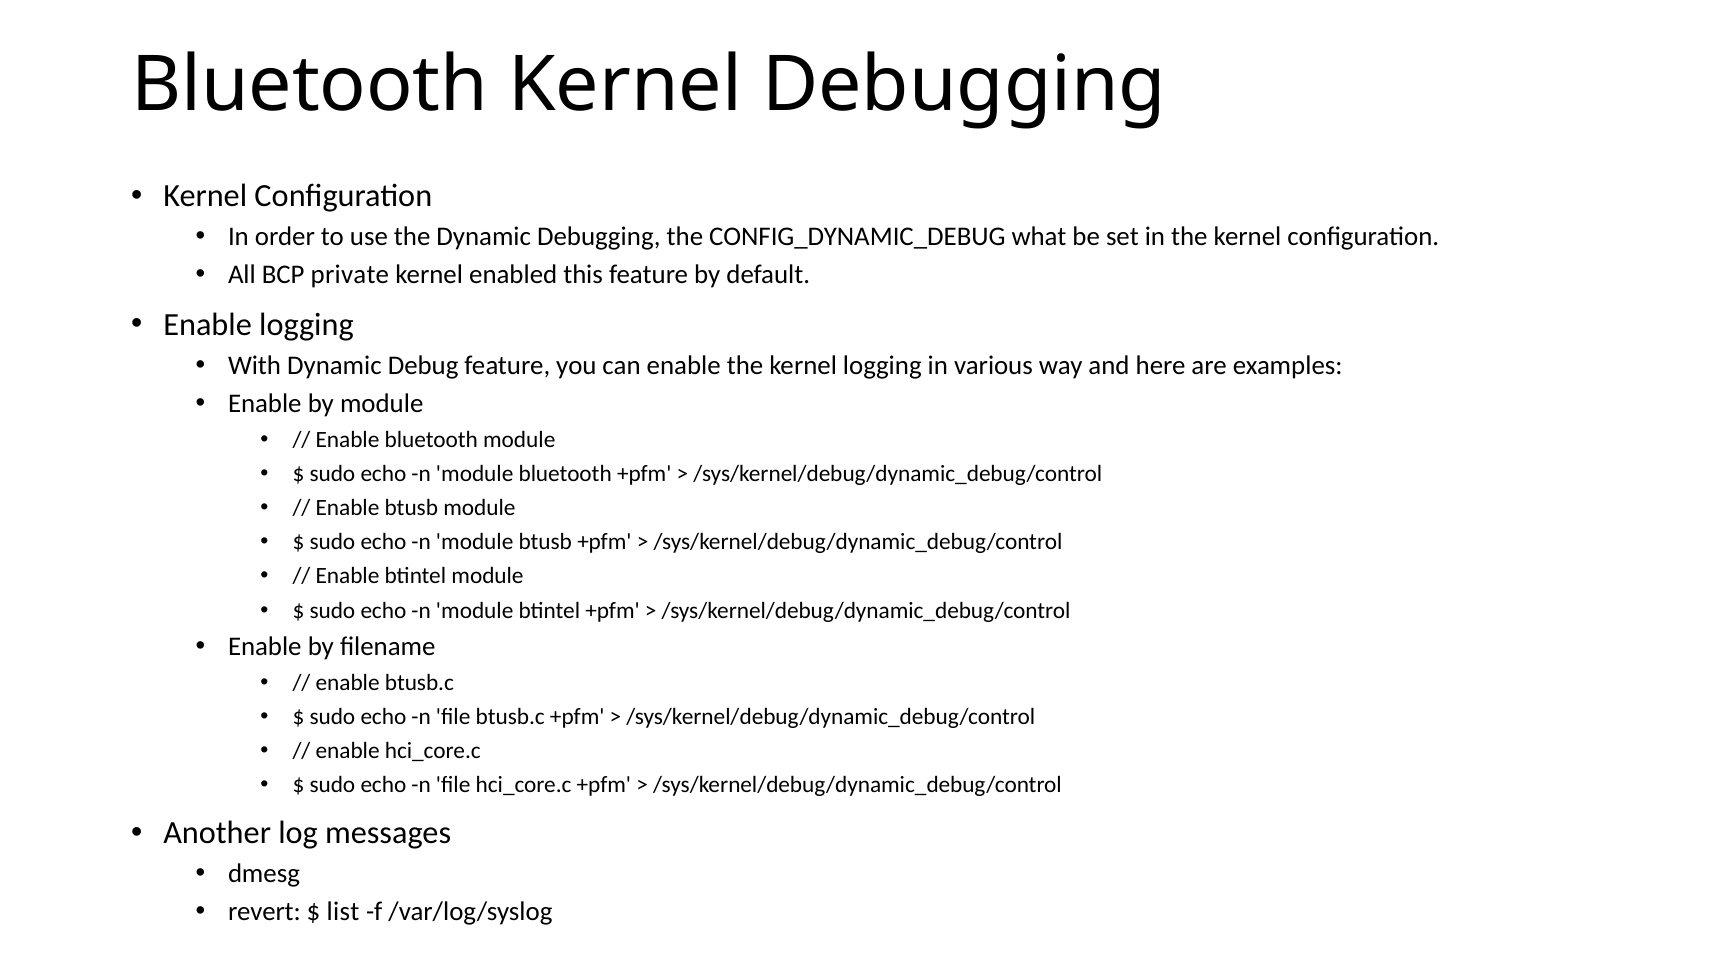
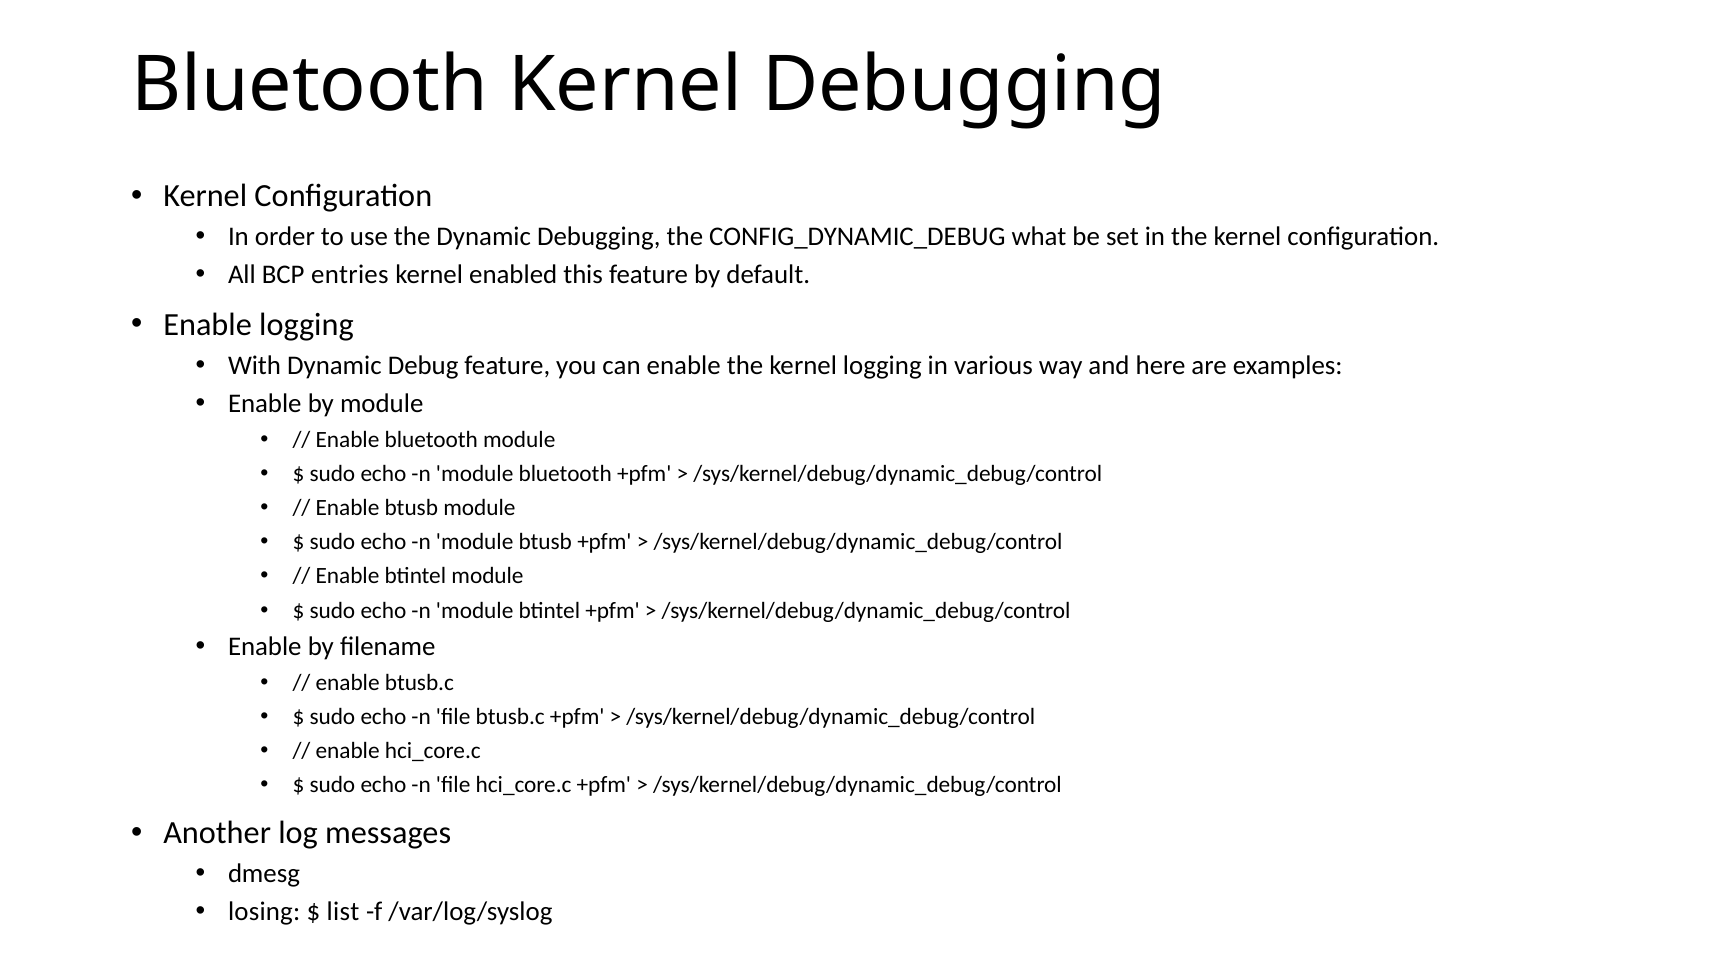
private: private -> entries (350, 275)
revert: revert -> losing (264, 912)
